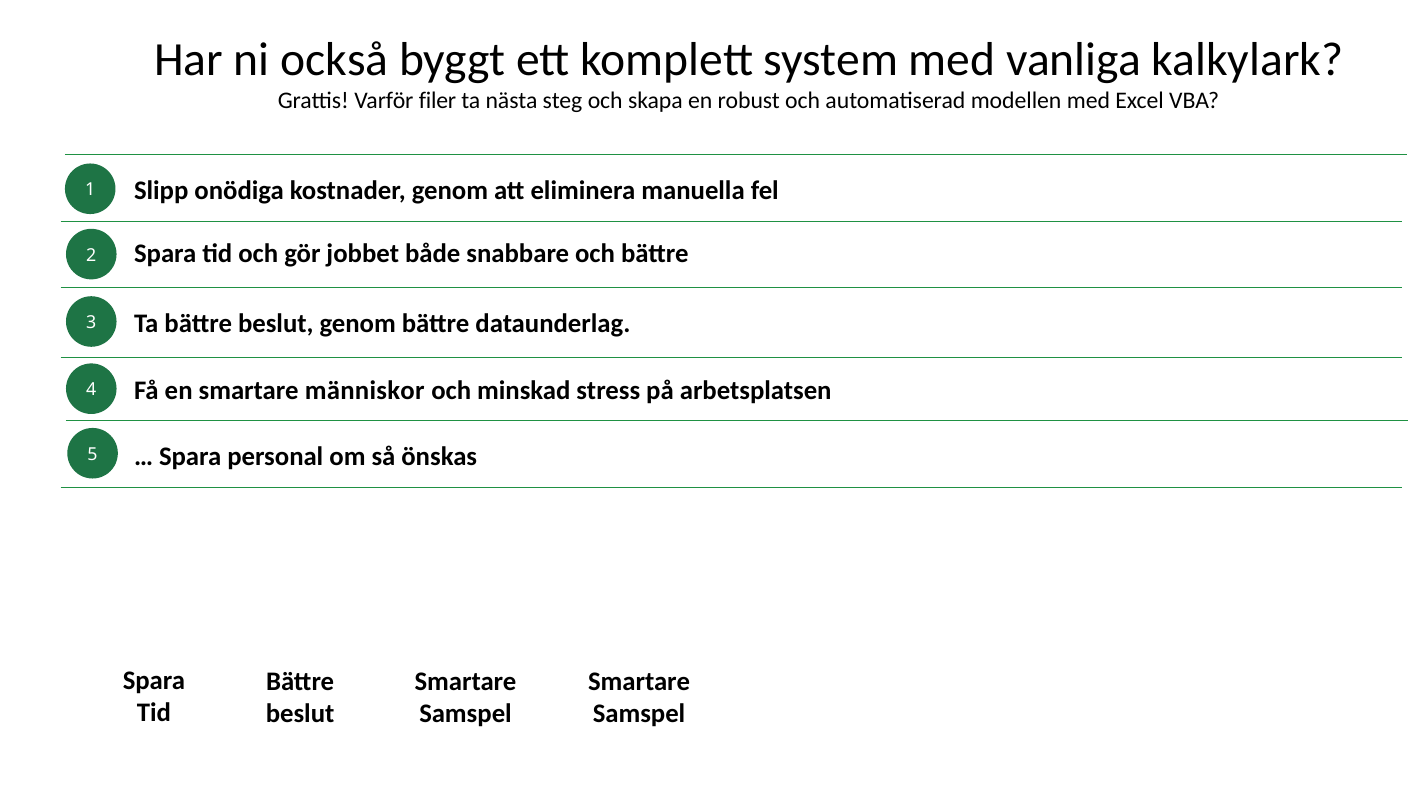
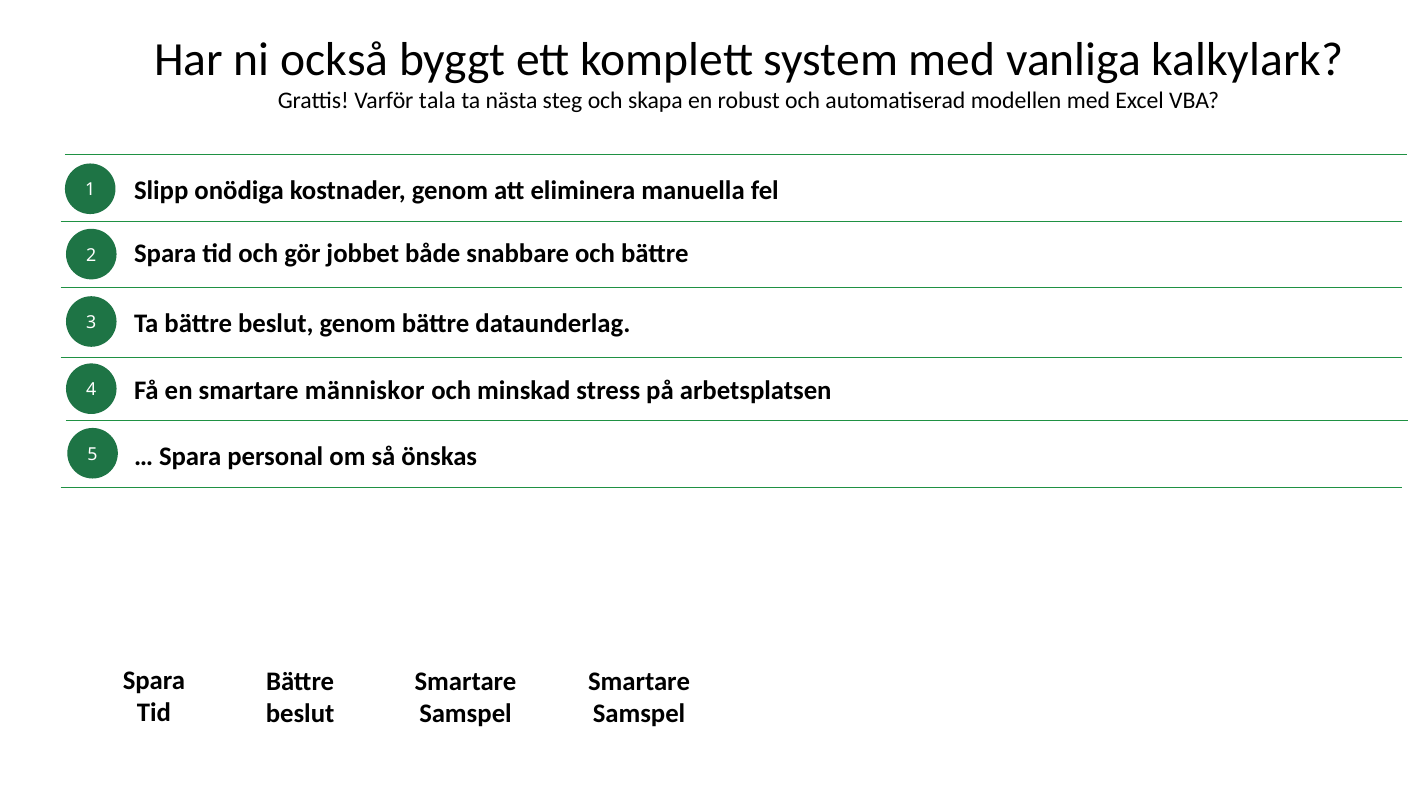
filer: filer -> tala (437, 101)
